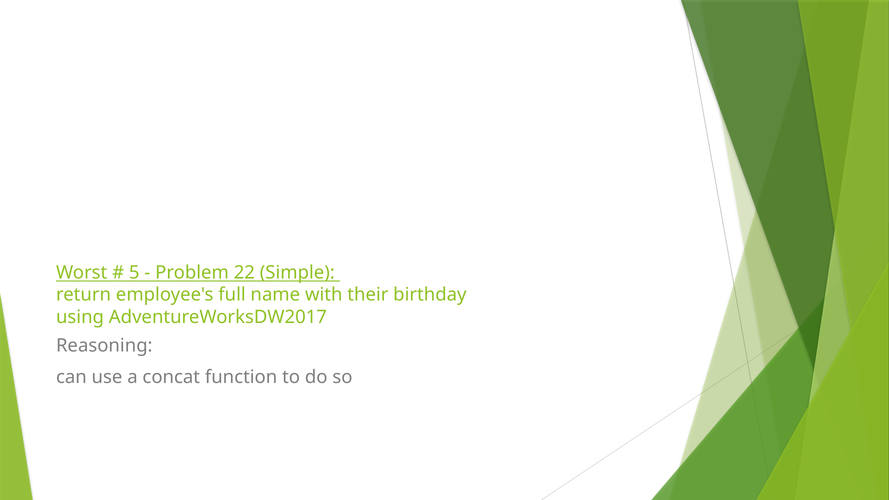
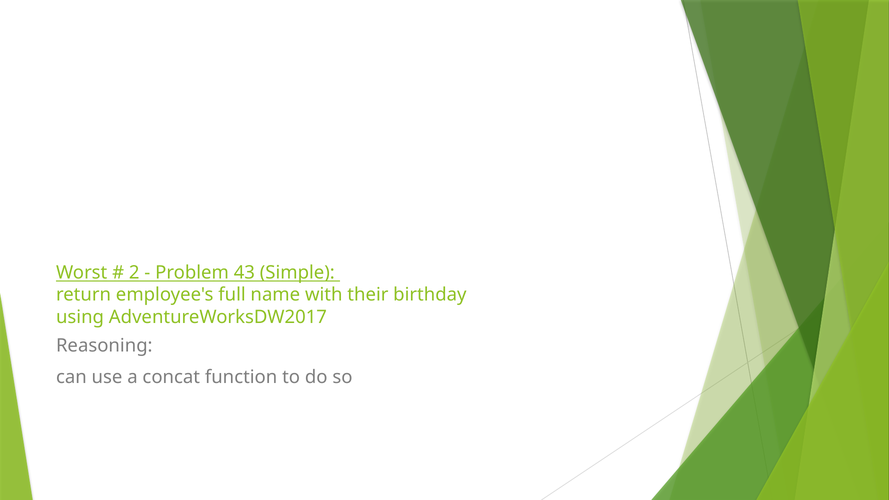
5: 5 -> 2 (134, 272)
22: 22 -> 43 (244, 272)
